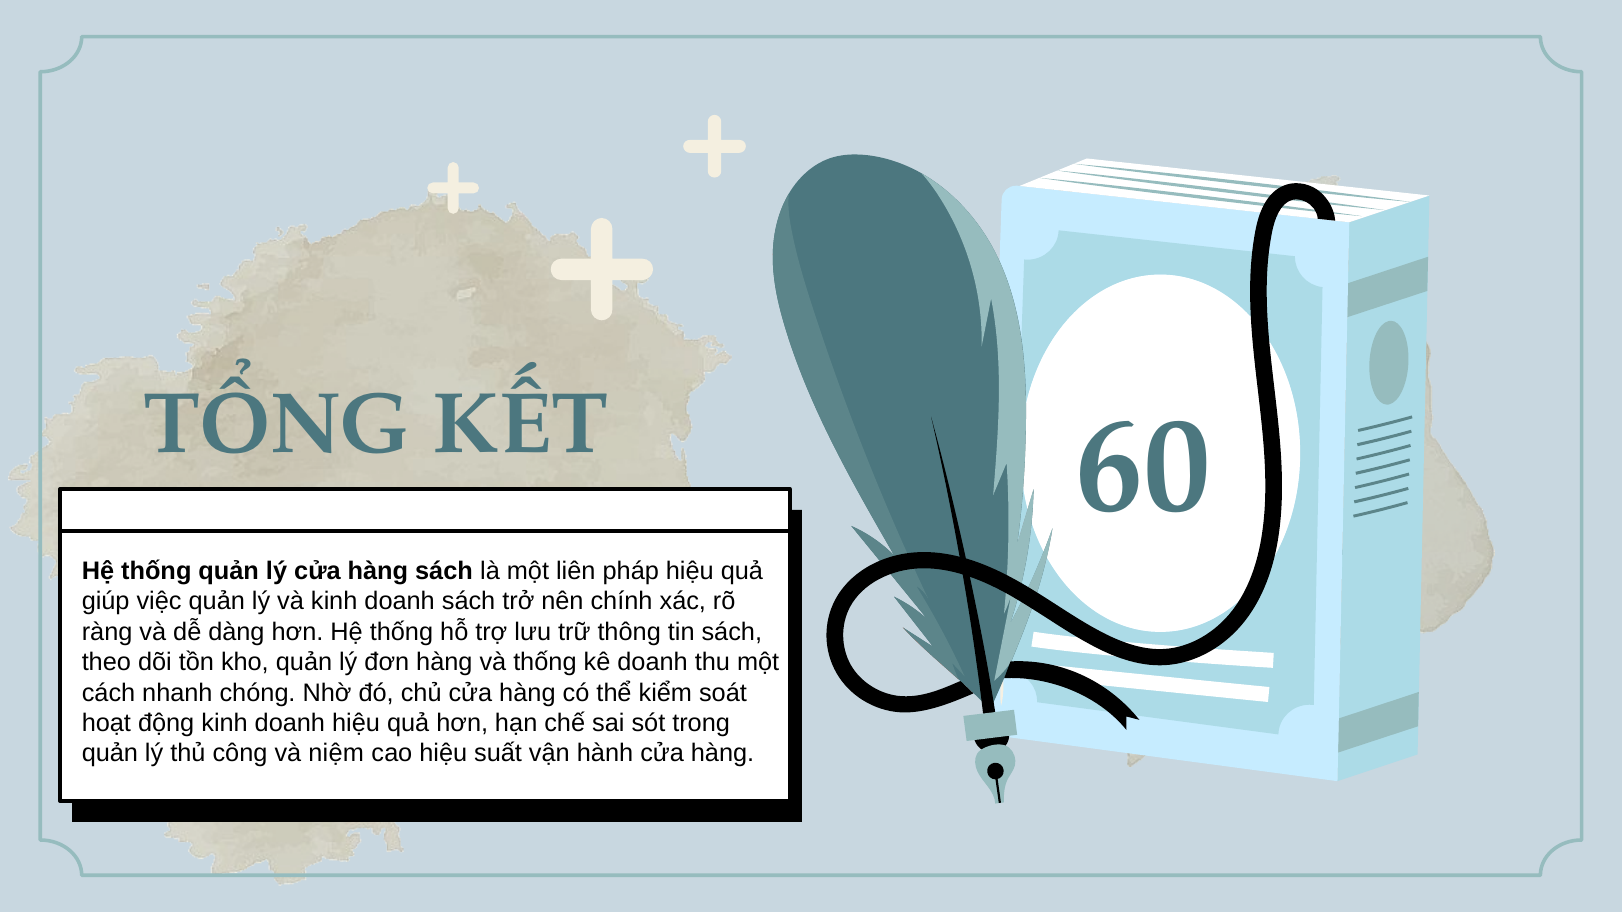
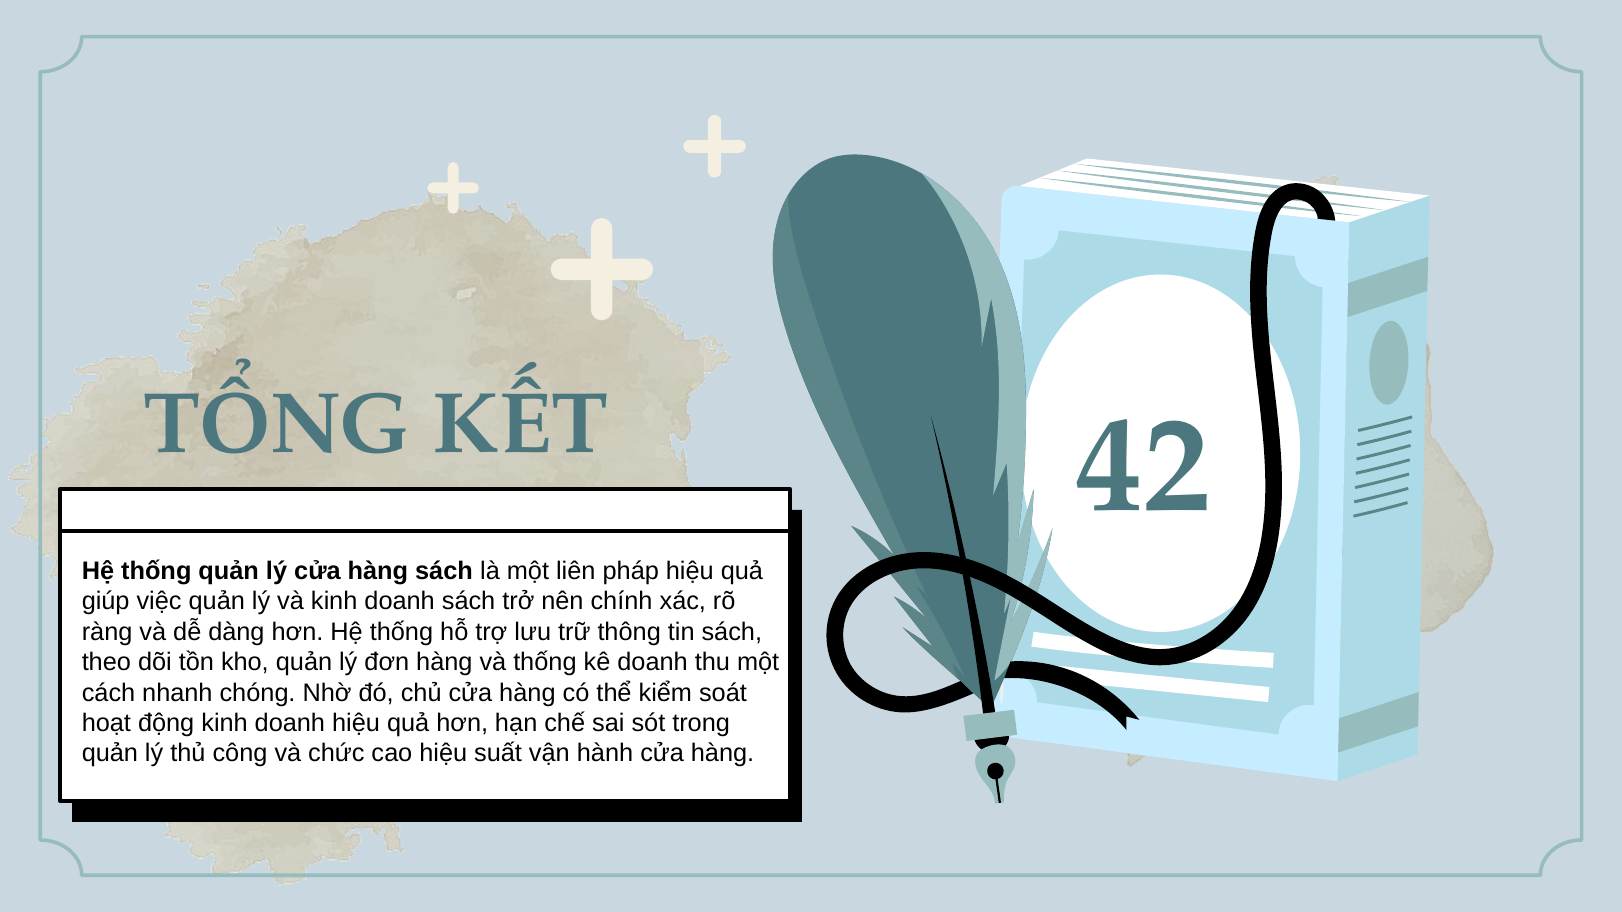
60: 60 -> 42 (1143, 466)
niệm: niệm -> chức (336, 754)
